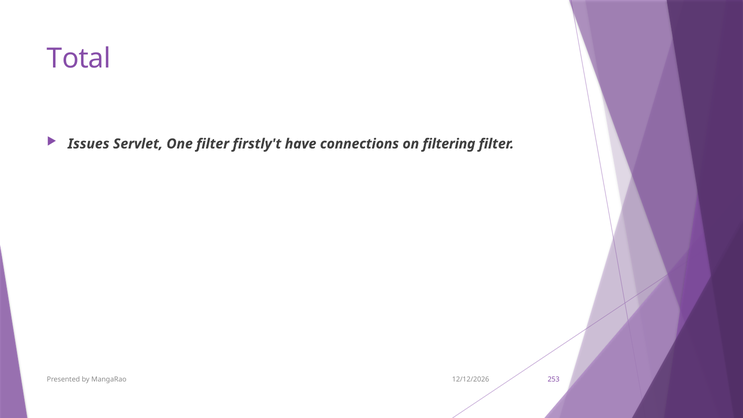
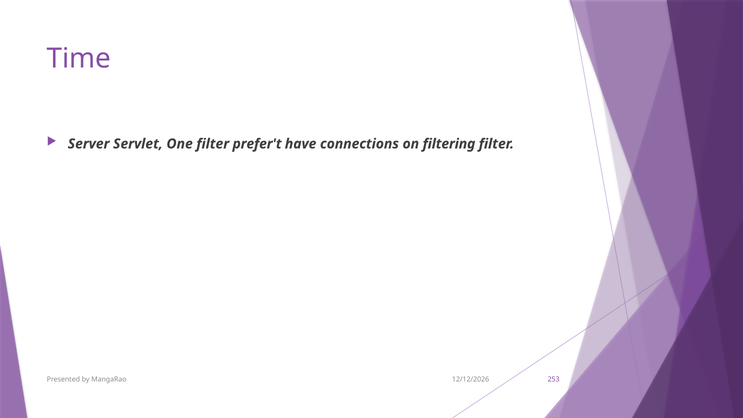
Total: Total -> Time (79, 59)
Issues: Issues -> Server (89, 144)
firstly't: firstly't -> prefer't (257, 144)
